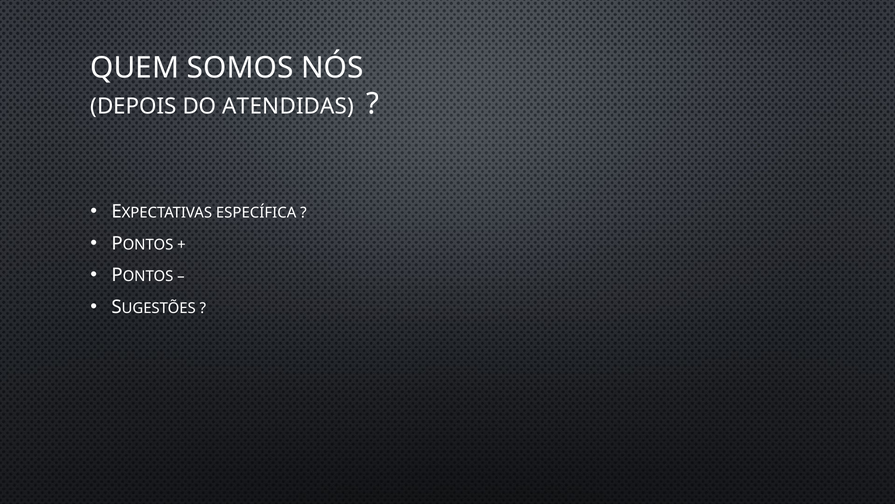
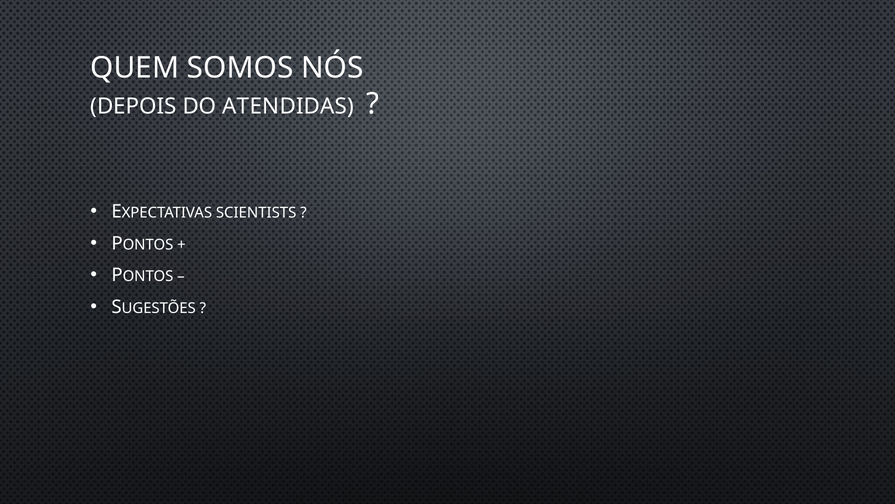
ESPECÍFICA: ESPECÍFICA -> SCIENTISTS (256, 213)
